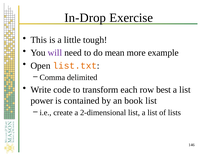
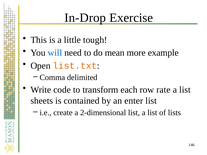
will colour: purple -> blue (55, 53)
best: best -> rate (163, 90)
power: power -> sheets (42, 101)
book: book -> enter (134, 101)
